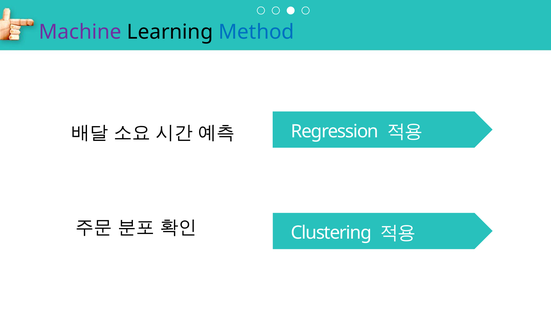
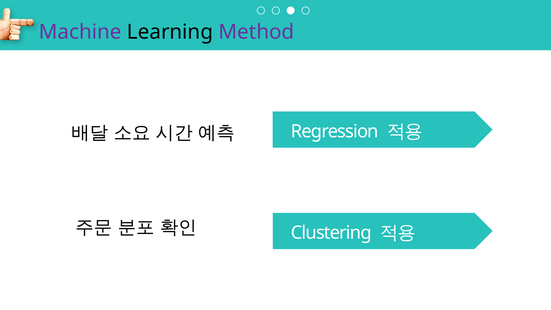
Method colour: blue -> purple (256, 32)
